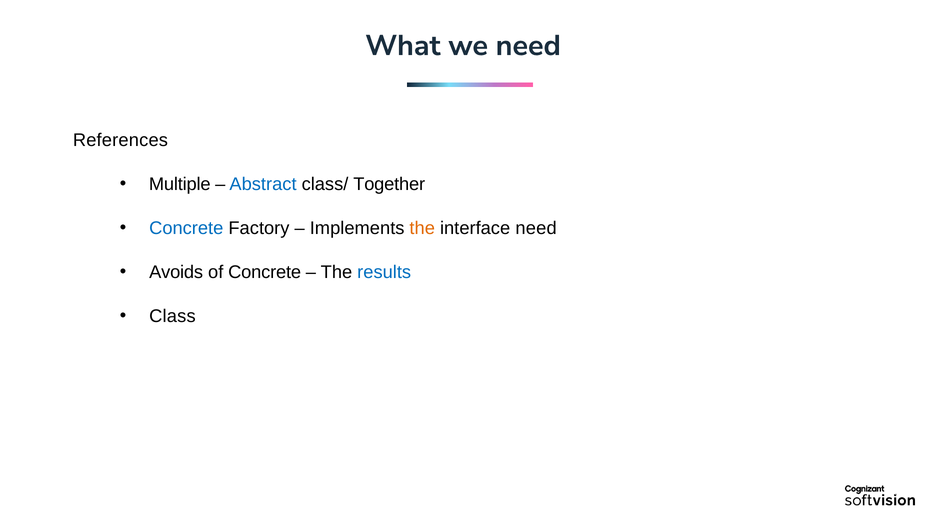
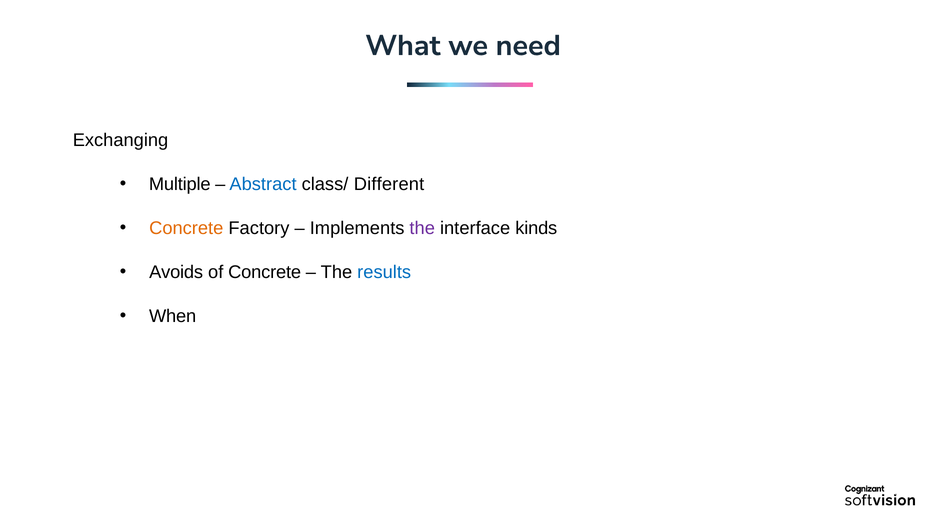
References: References -> Exchanging (121, 140)
Together: Together -> Different (389, 184)
Concrete colour: blue -> orange (186, 228)
the colour: orange -> purple (422, 228)
interface need: need -> kinds (536, 228)
Class: Class -> When (173, 316)
